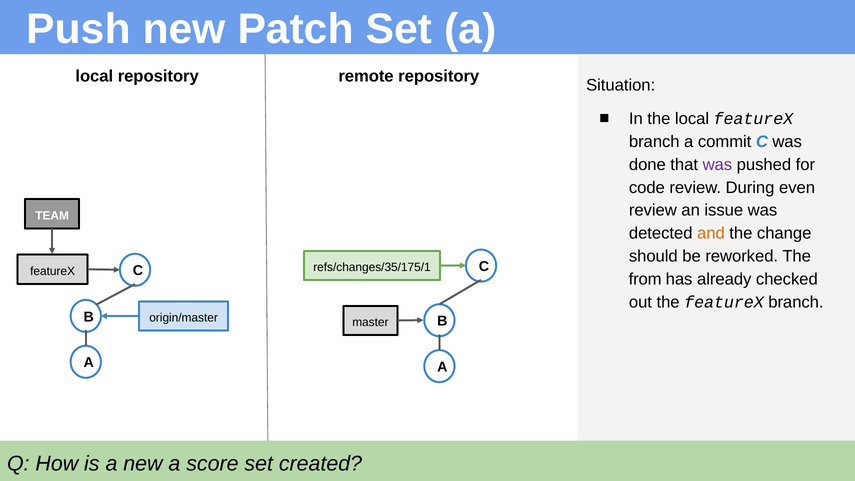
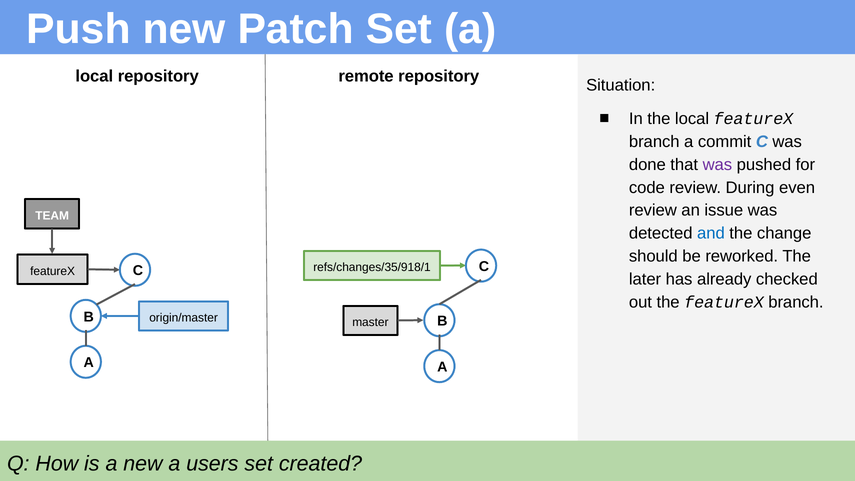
and colour: orange -> blue (711, 233)
refs/changes/35/175/1: refs/changes/35/175/1 -> refs/changes/35/918/1 (372, 267)
from: from -> later (645, 279)
score: score -> users (212, 464)
